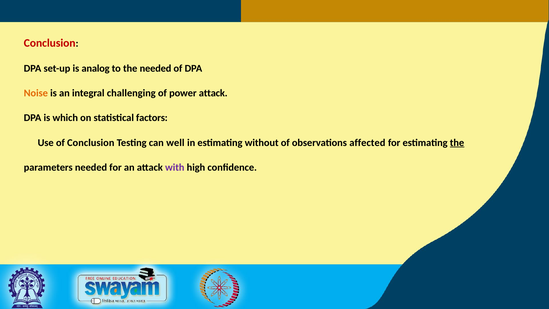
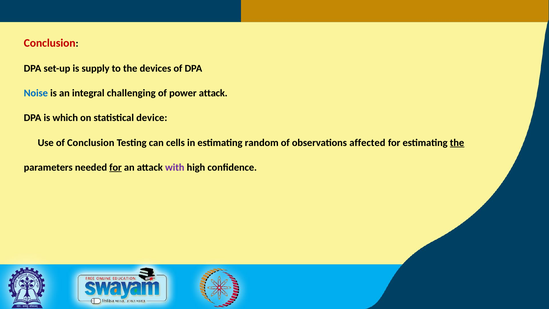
analog: analog -> supply (96, 68)
the needed: needed -> devices (155, 68)
Noise colour: orange -> blue (36, 93)
factors: factors -> device (152, 118)
well: well -> cells (175, 143)
without: without -> random (262, 143)
for underline: none -> present (115, 167)
